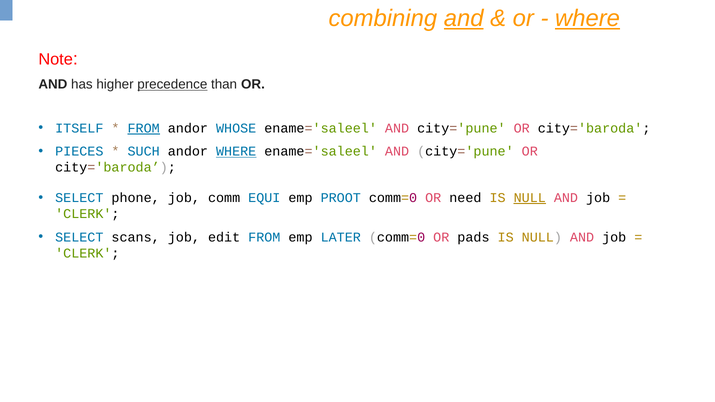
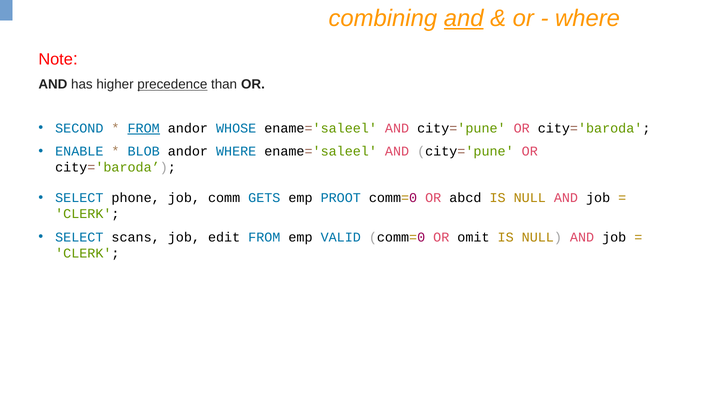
where underline: present -> none (588, 19)
ITSELF: ITSELF -> SECOND (79, 128)
PIECES: PIECES -> ENABLE (79, 151)
SUCH: SUCH -> BLOB (144, 151)
WHERE underline: present -> none (236, 151)
EQUI: EQUI -> GETS (264, 198)
need: need -> abcd (465, 198)
NULL underline: present -> none (530, 198)
LATER: LATER -> VALID (341, 237)
pads: pads -> omit (473, 237)
